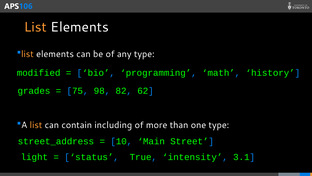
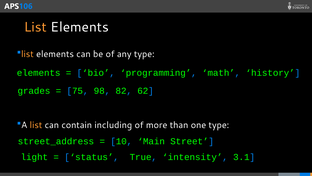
modified: modified -> elements (39, 73)
